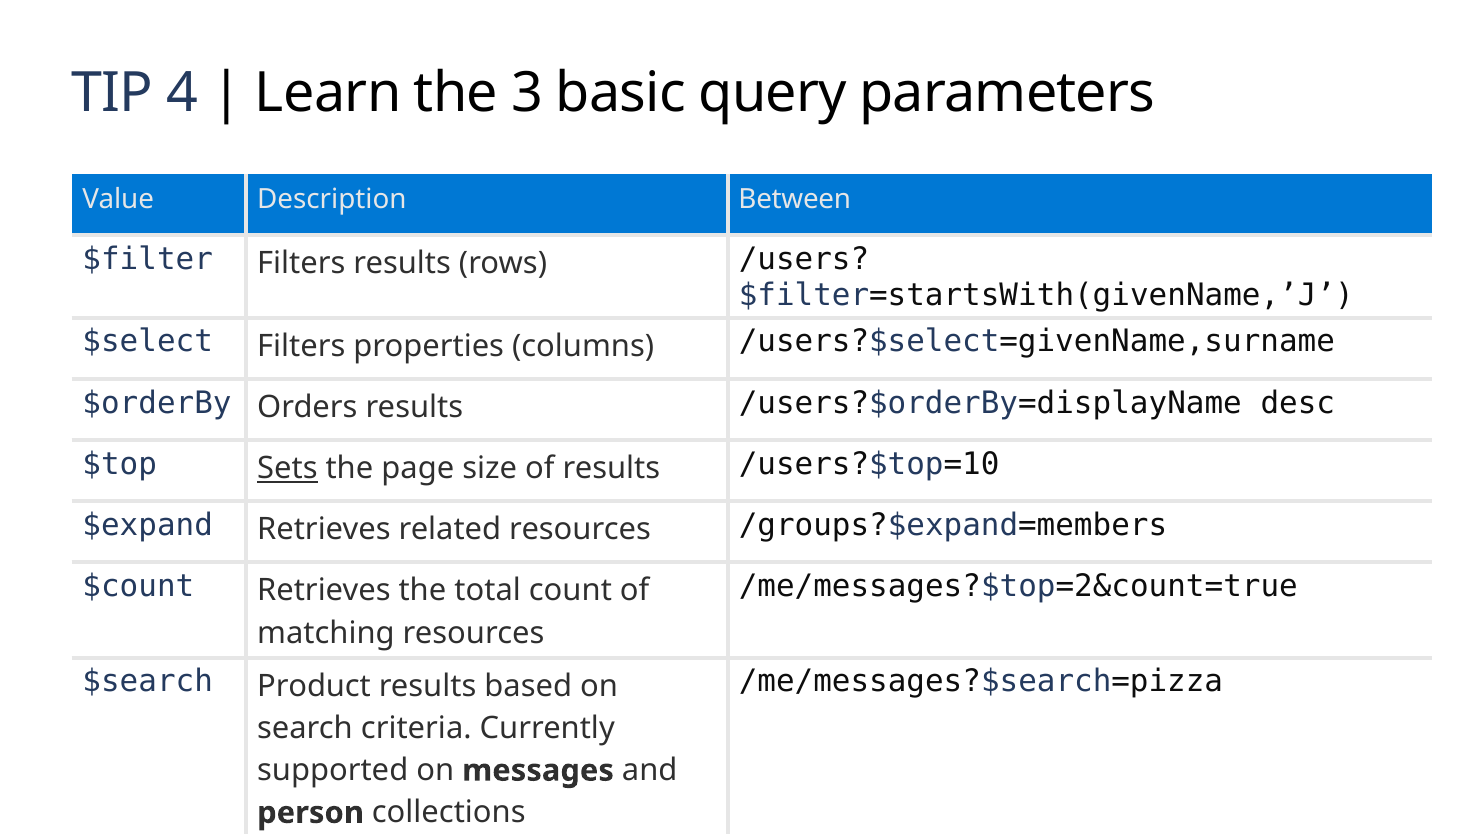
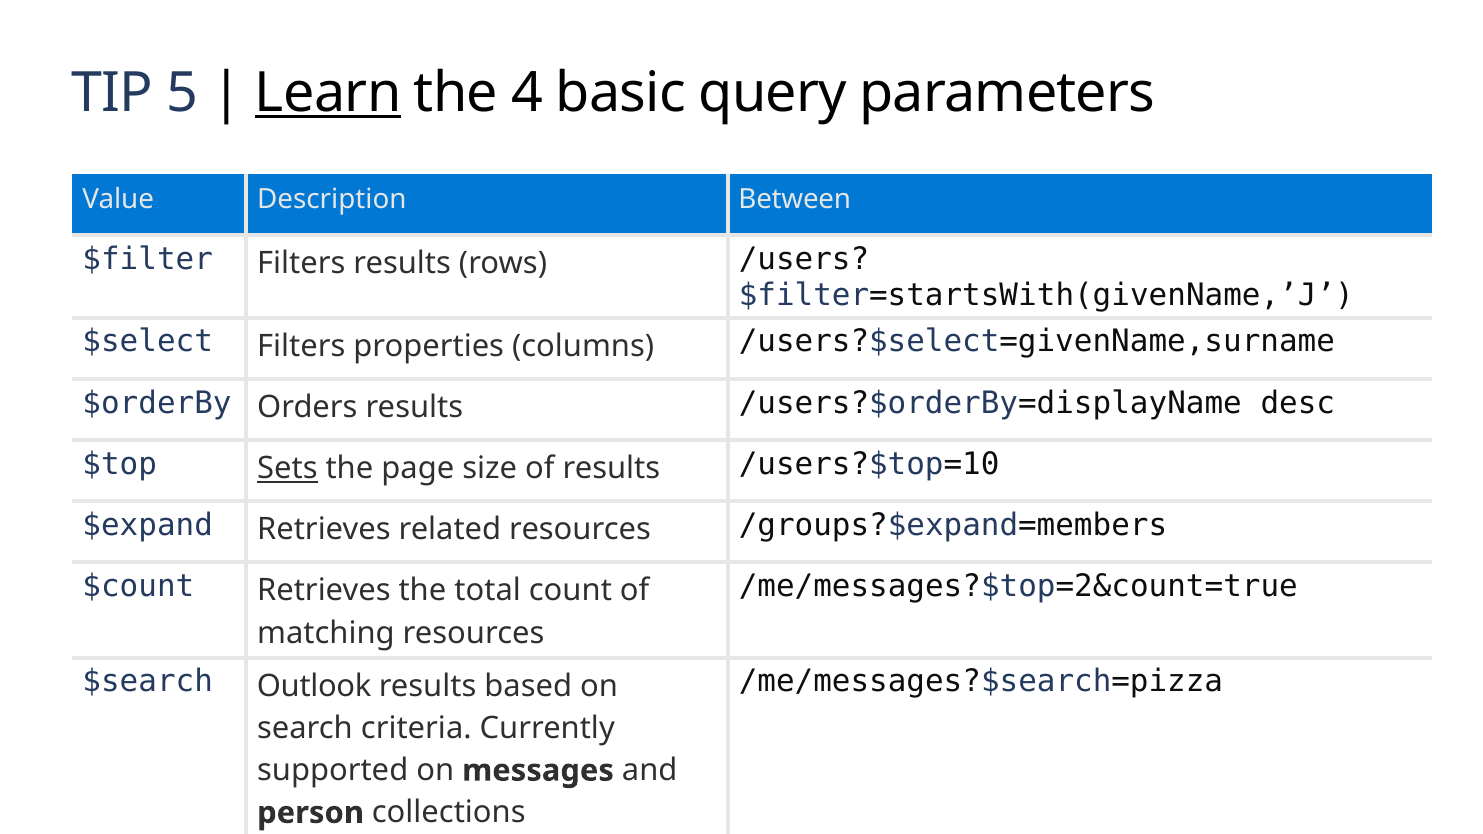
4: 4 -> 5 (182, 93)
Learn underline: none -> present (328, 93)
3: 3 -> 4 (527, 93)
Product: Product -> Outlook (314, 686)
